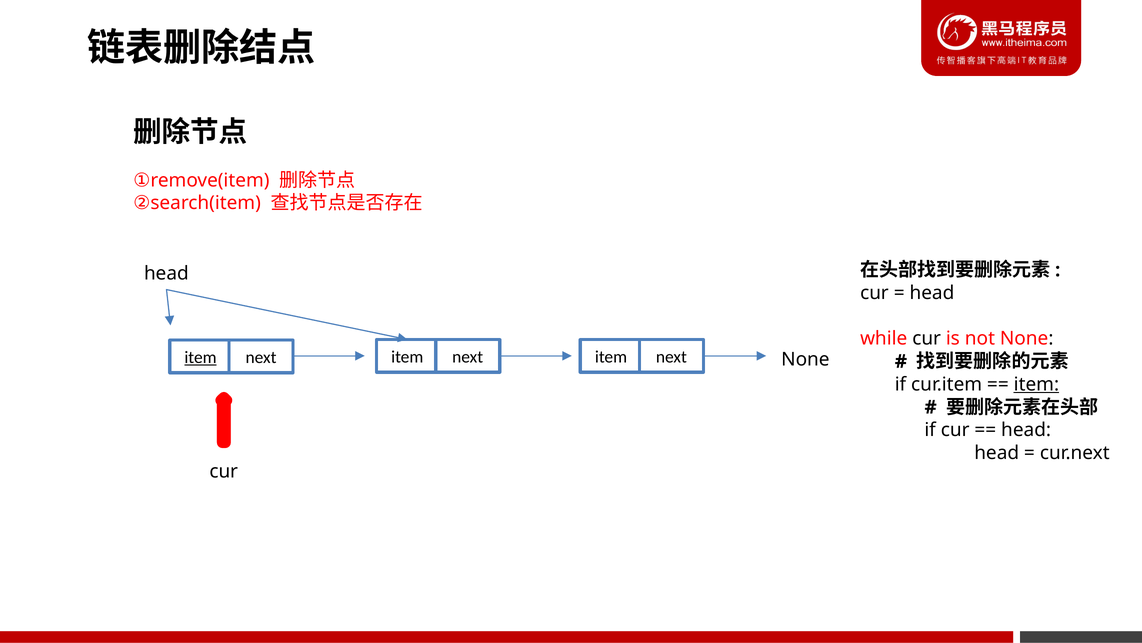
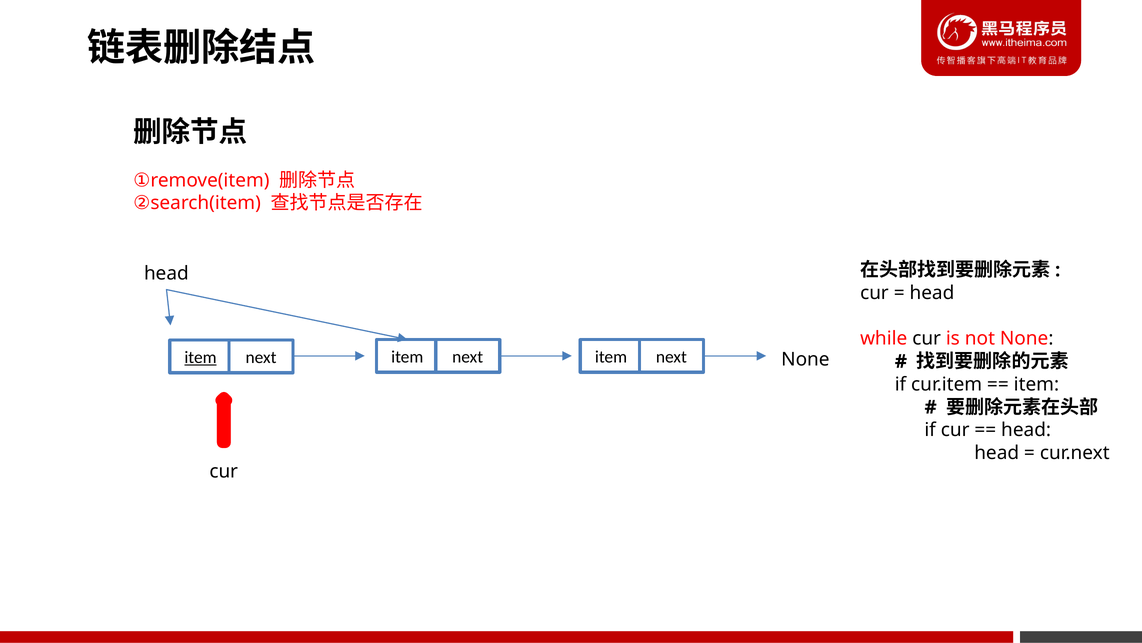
item underline: present -> none (1036, 384)
